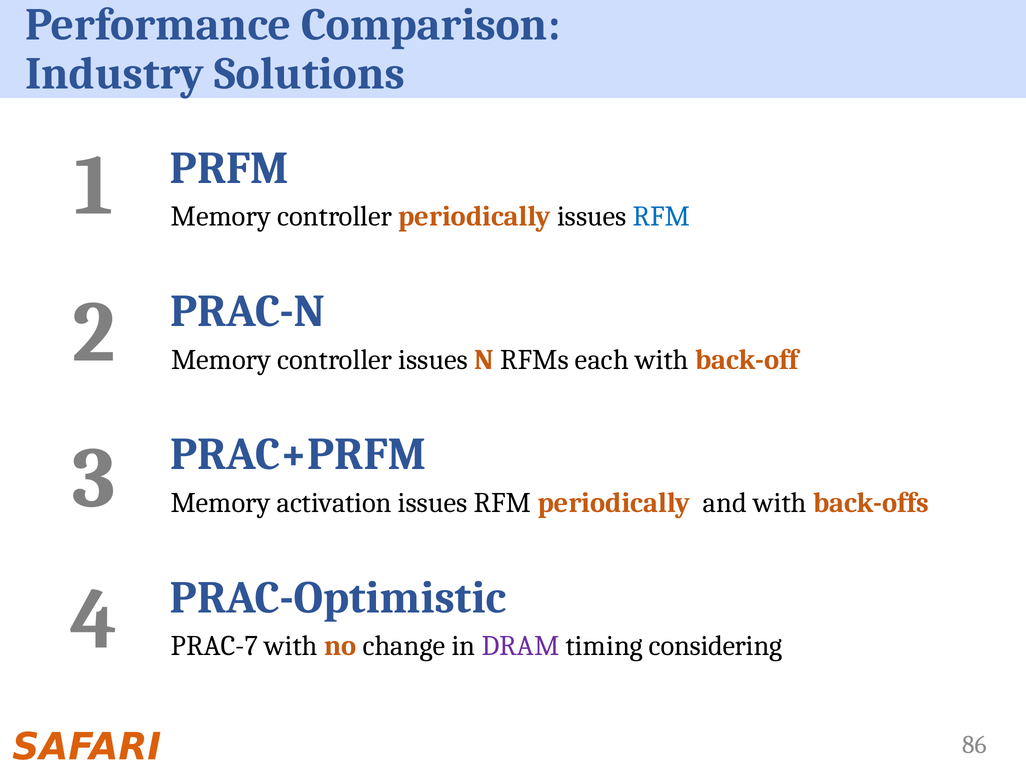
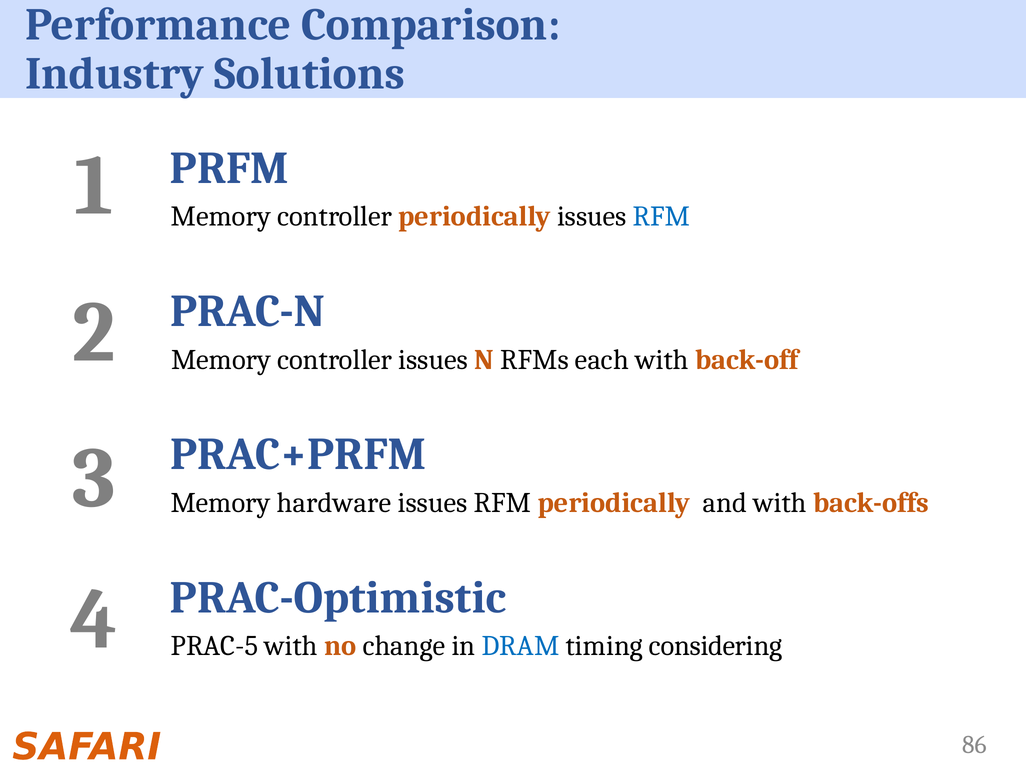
activation: activation -> hardware (334, 502)
PRAC-7: PRAC-7 -> PRAC-5 (215, 645)
DRAM colour: purple -> blue (520, 645)
